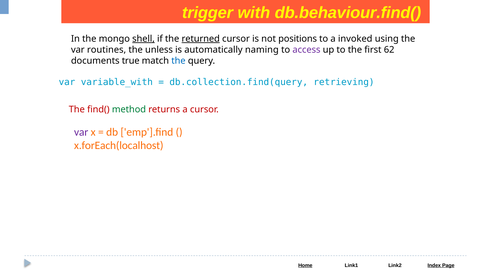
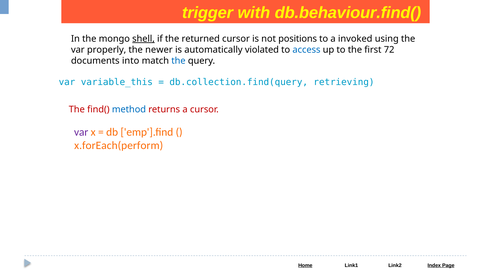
returned underline: present -> none (201, 39)
routines: routines -> properly (107, 50)
unless: unless -> newer (159, 50)
naming: naming -> violated (262, 50)
access colour: purple -> blue (306, 50)
62: 62 -> 72 (389, 50)
true: true -> into (131, 61)
variable_with: variable_with -> variable_this (117, 82)
method colour: green -> blue (129, 110)
x.forEach(localhost: x.forEach(localhost -> x.forEach(perform (119, 146)
